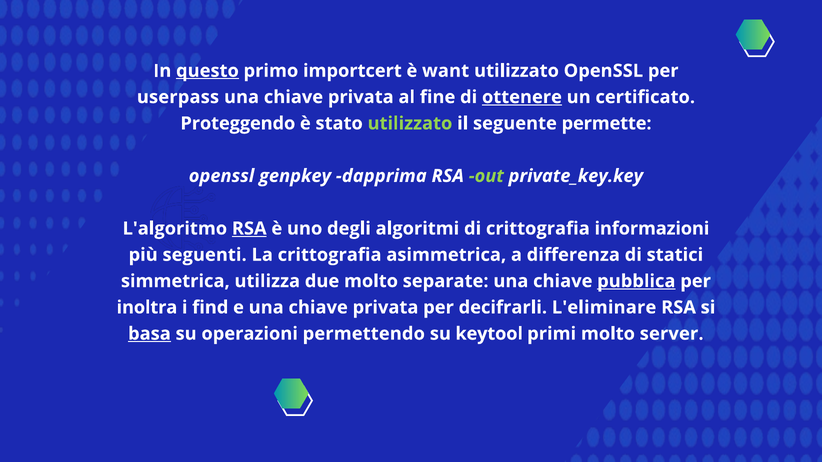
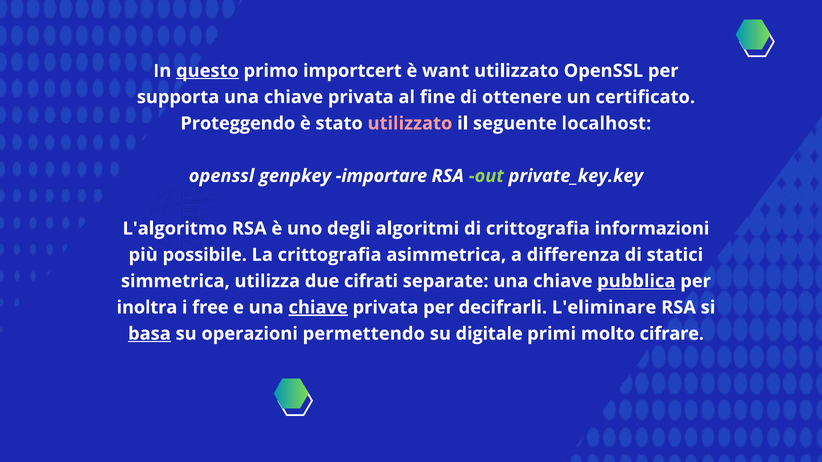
userpass: userpass -> supporta (178, 97)
ottenere underline: present -> none (522, 97)
utilizzato colour: light green -> pink (410, 123)
permette: permette -> localhost (606, 123)
dapprima: dapprima -> importare (381, 176)
RSA underline: present -> none (249, 229)
seguenti: seguenti -> possibile (205, 255)
due molto: molto -> cifrati (371, 281)
find: find -> free (210, 308)
chiave underline: none -> present (318, 308)
keytool: keytool -> digitale (489, 334)
server: server -> cifrare (672, 334)
